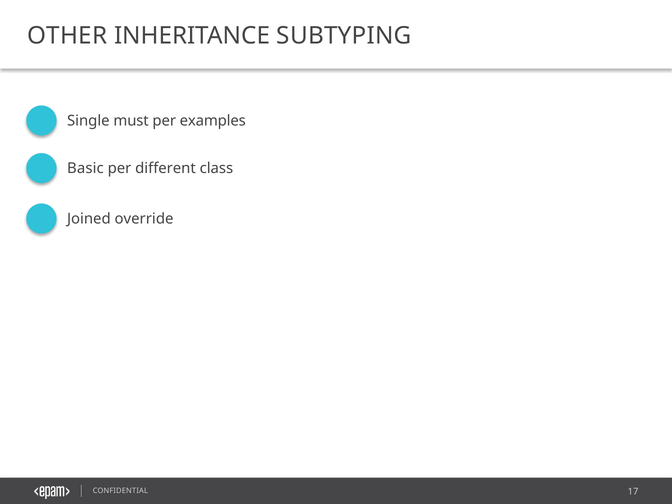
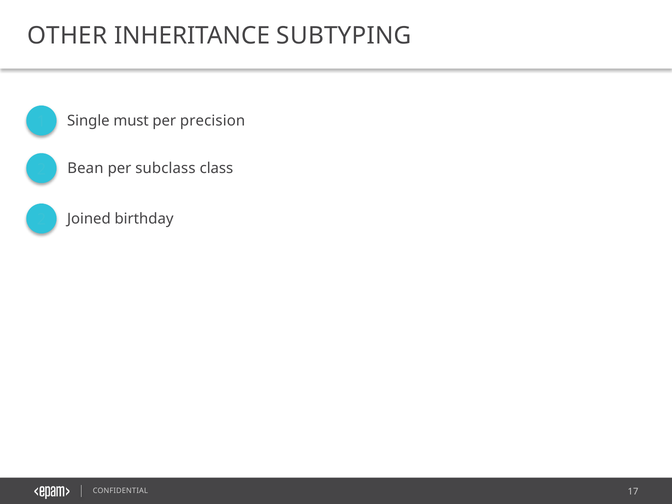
examples: examples -> precision (213, 121)
Basic: Basic -> Bean (85, 168)
different: different -> subclass (165, 168)
override: override -> birthday (144, 219)
